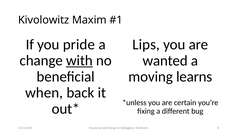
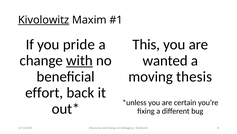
Kivolowitz underline: none -> present (44, 20)
Lips: Lips -> This (146, 44)
learns: learns -> thesis (194, 76)
when: when -> effort (44, 92)
